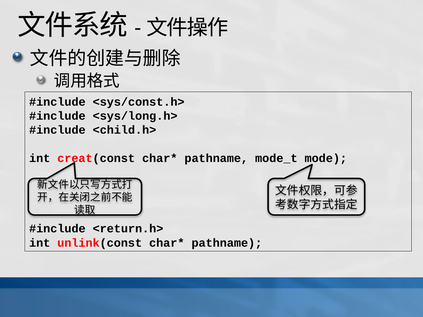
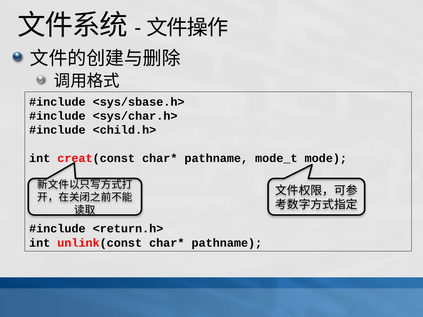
<sys/const.h>: <sys/const.h> -> <sys/sbase.h> (139, 102)
<sys/long.h>: <sys/long.h> -> <sys/char.h> (135, 116)
